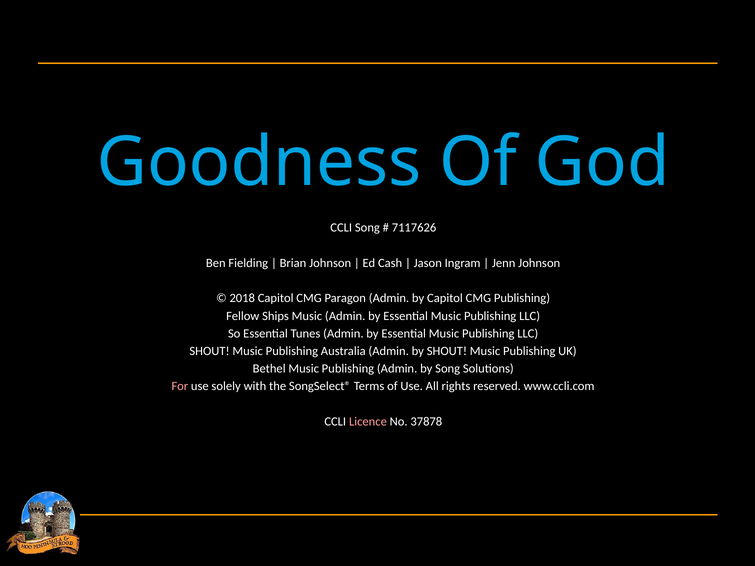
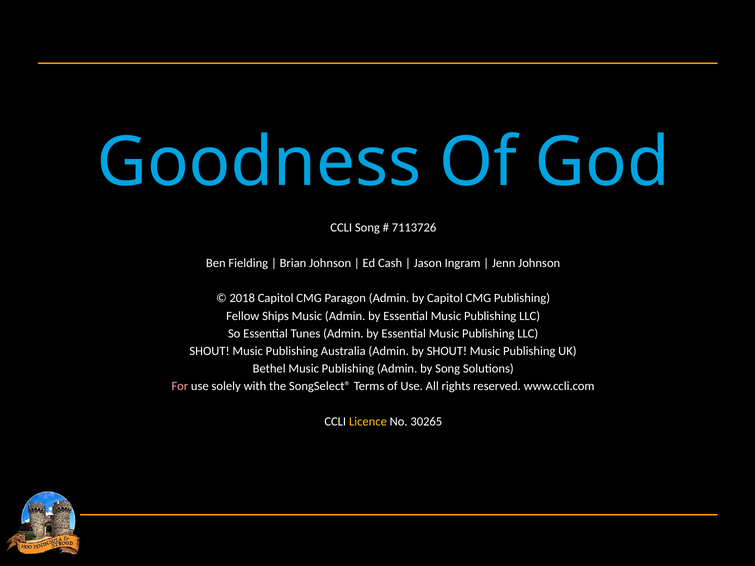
7117626: 7117626 -> 7113726 (414, 228)
Licence colour: pink -> yellow (368, 422)
37878: 37878 -> 30265 (426, 422)
